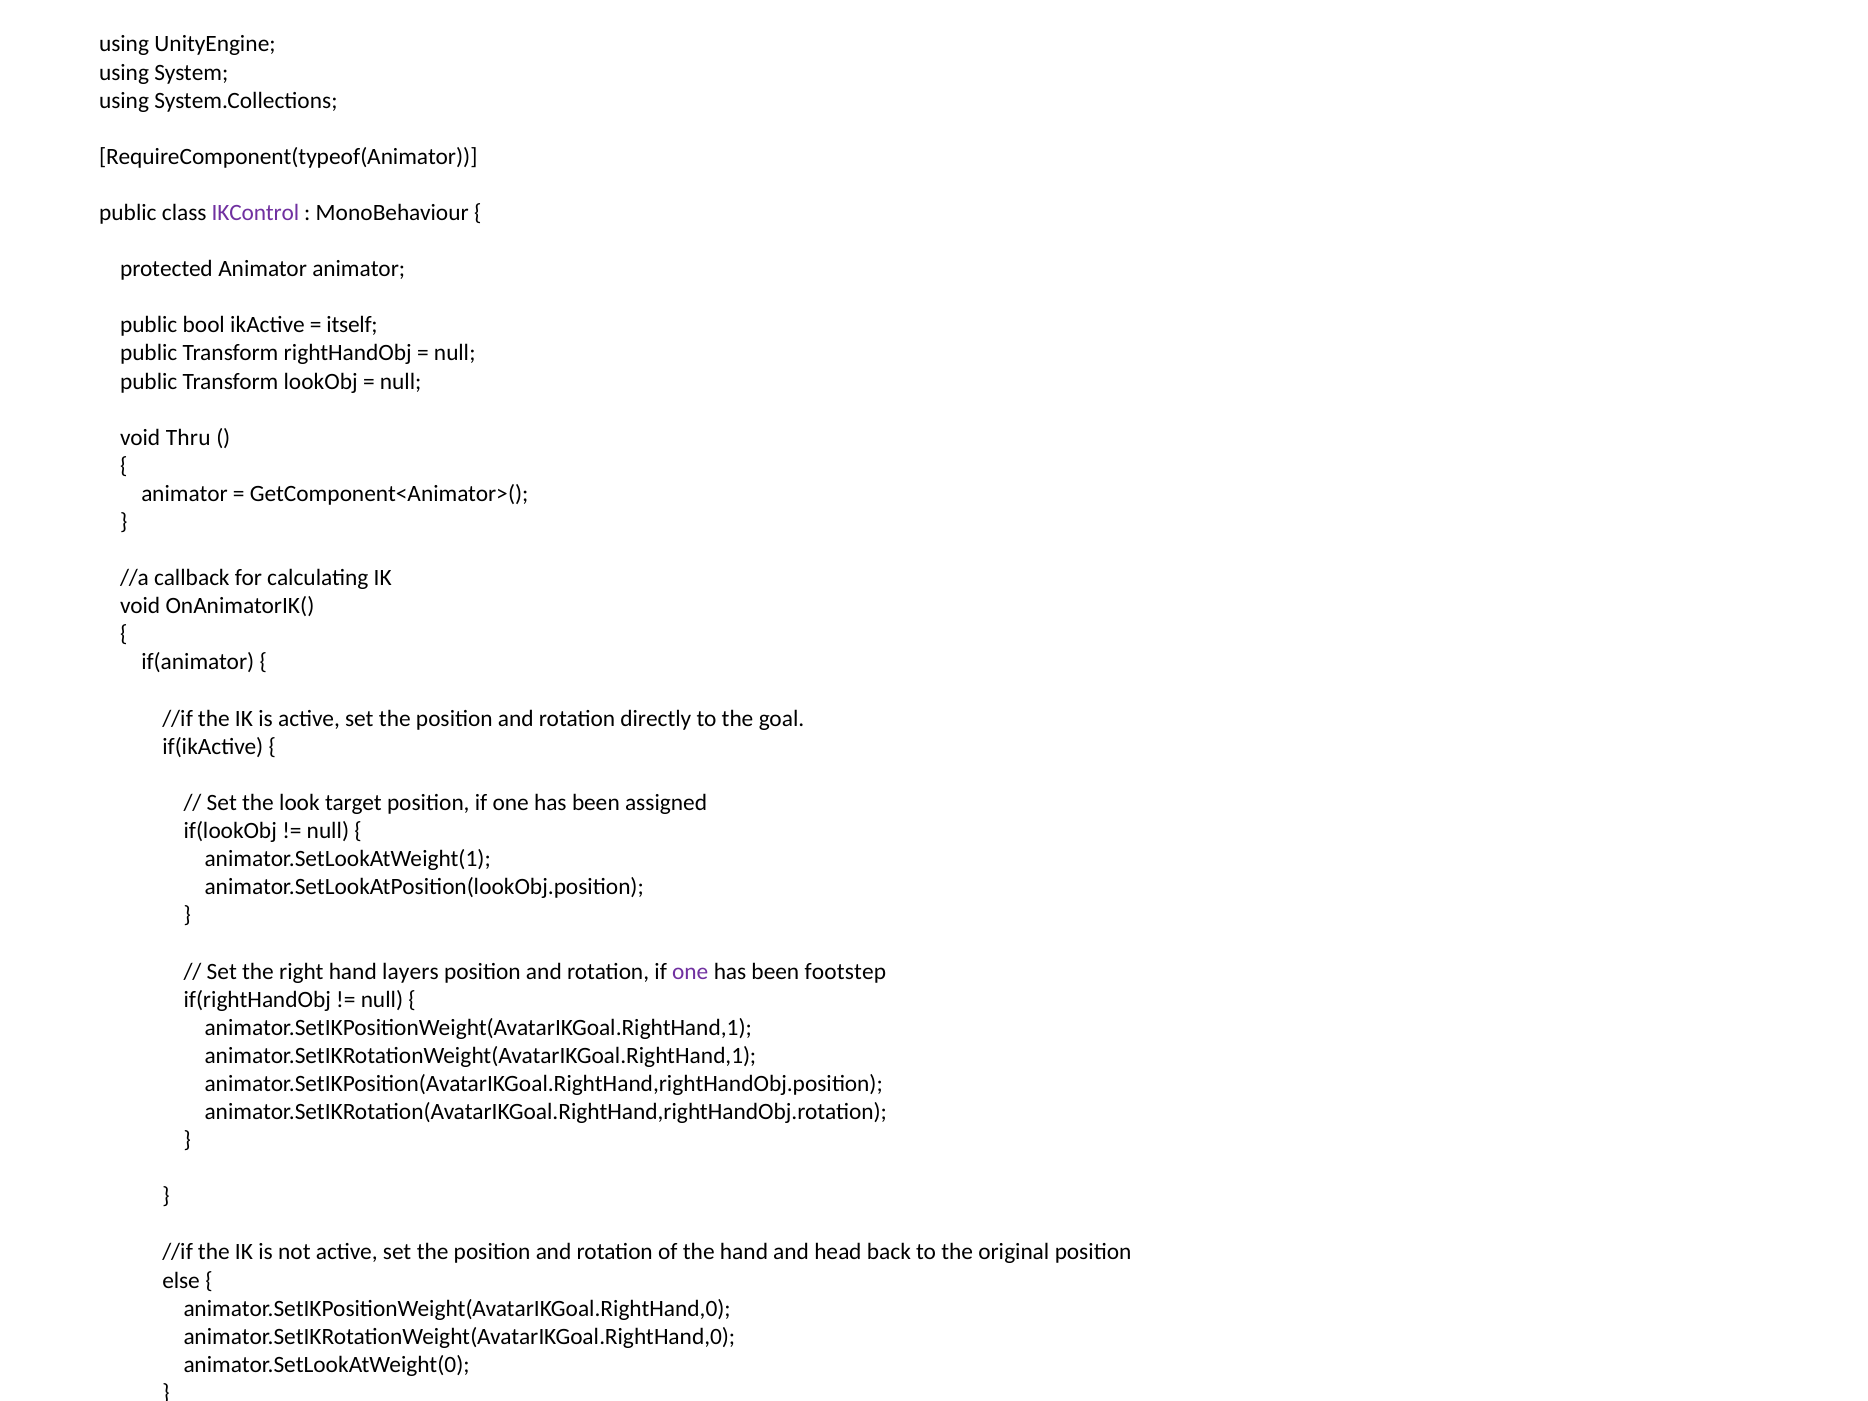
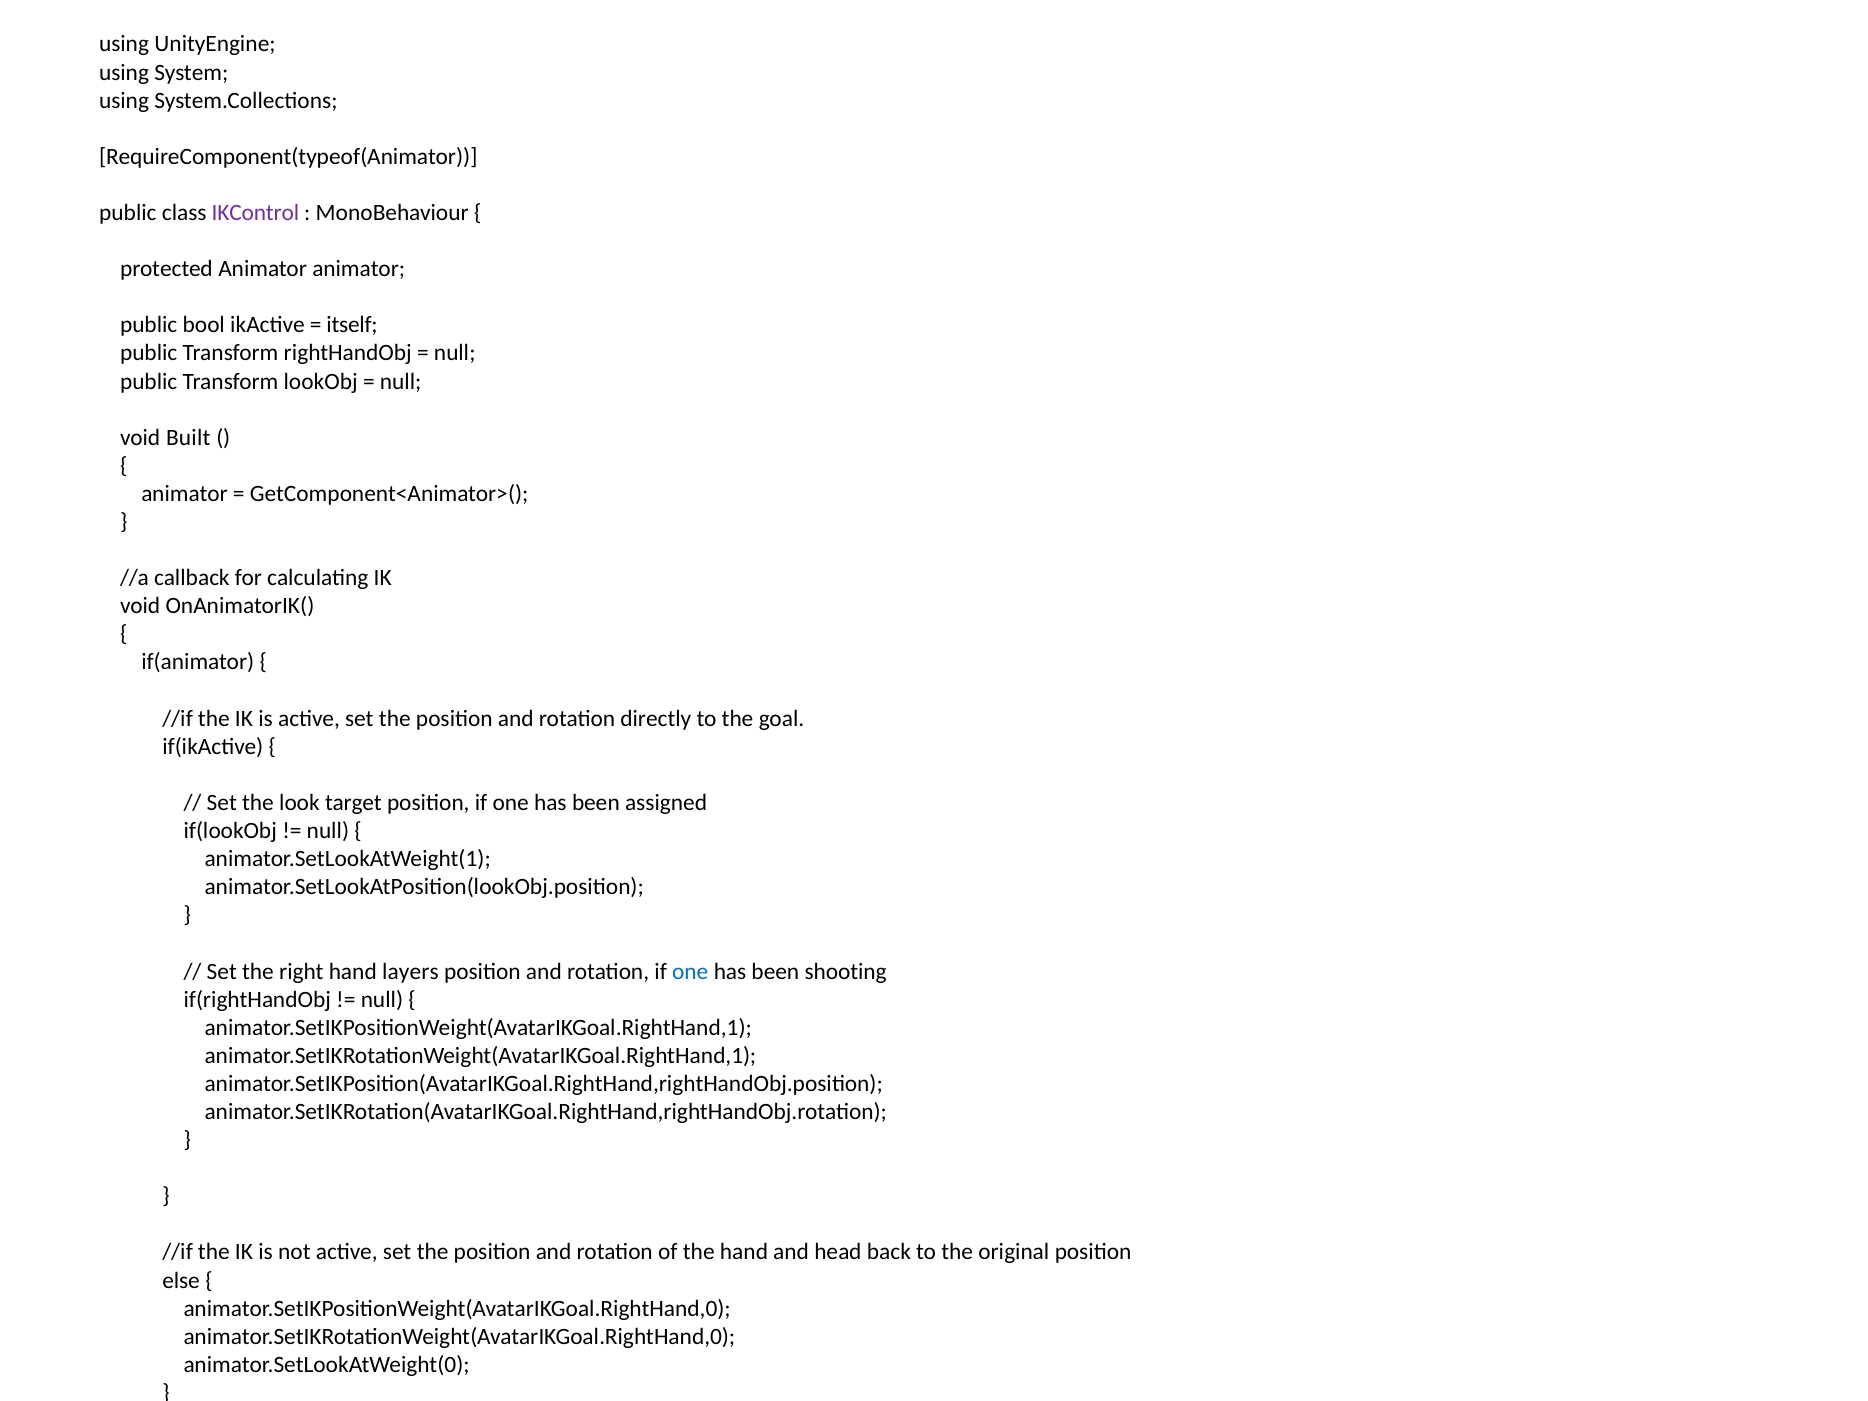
Thru: Thru -> Built (188, 438)
one colour: purple -> blue (690, 971)
footstep: footstep -> shooting (846, 971)
